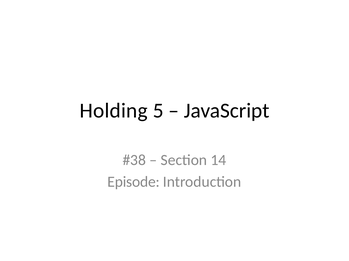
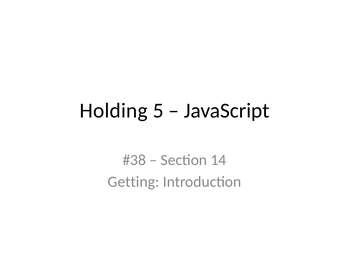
Episode: Episode -> Getting (133, 182)
